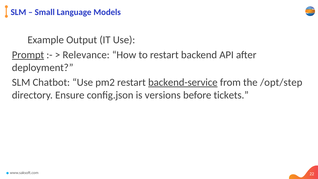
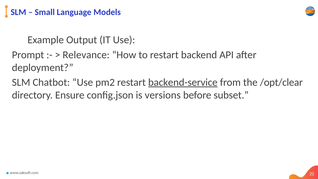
Prompt underline: present -> none (28, 55)
/opt/step: /opt/step -> /opt/clear (281, 82)
tickets: tickets -> subset (231, 95)
